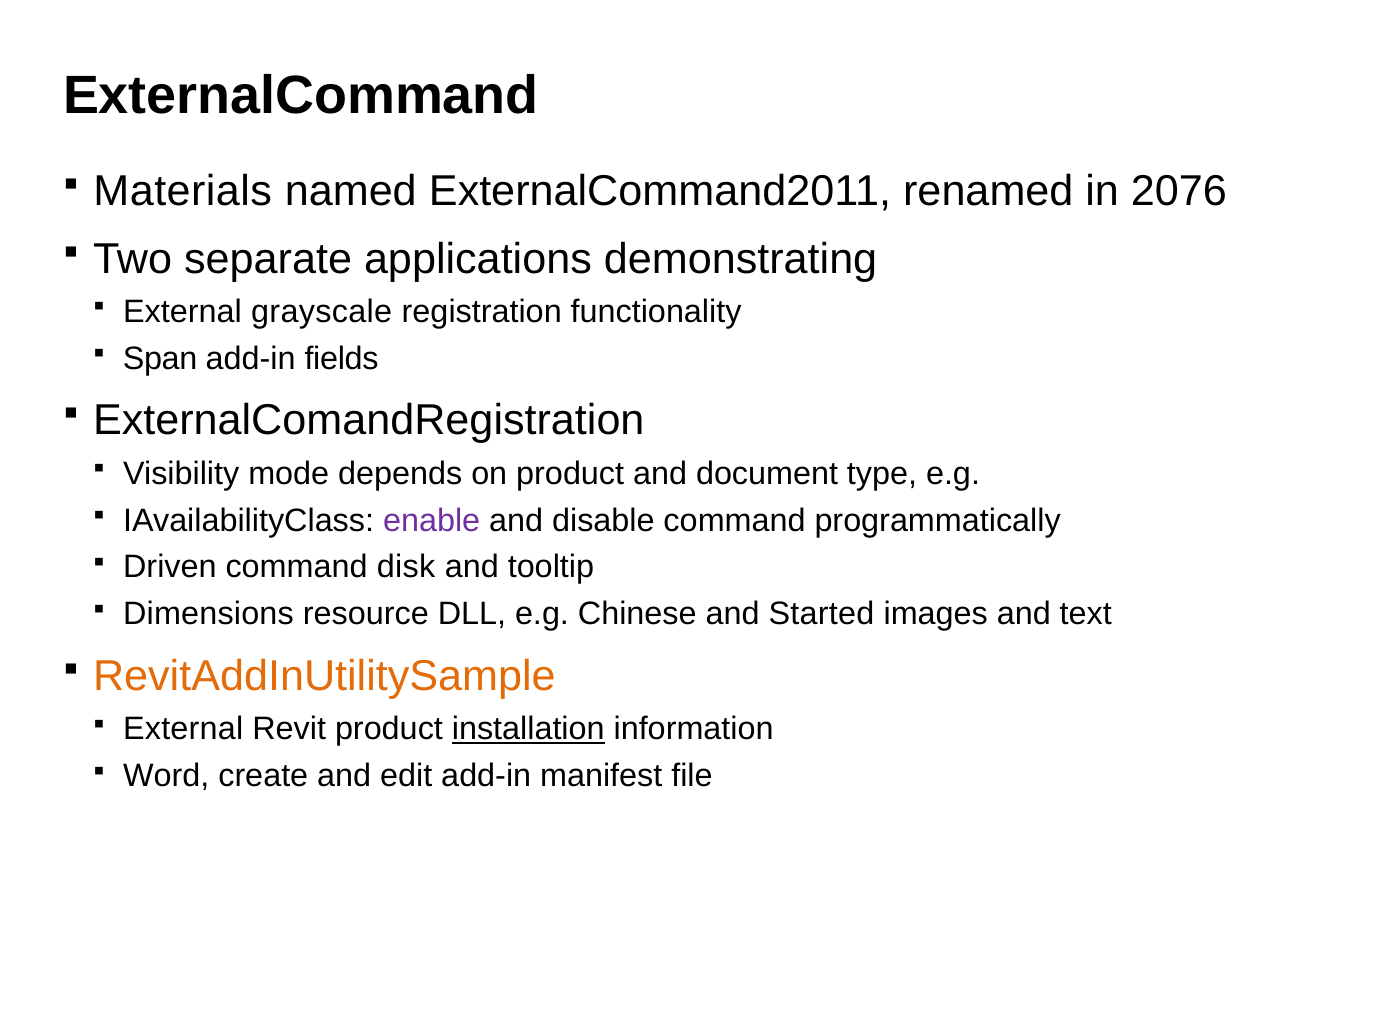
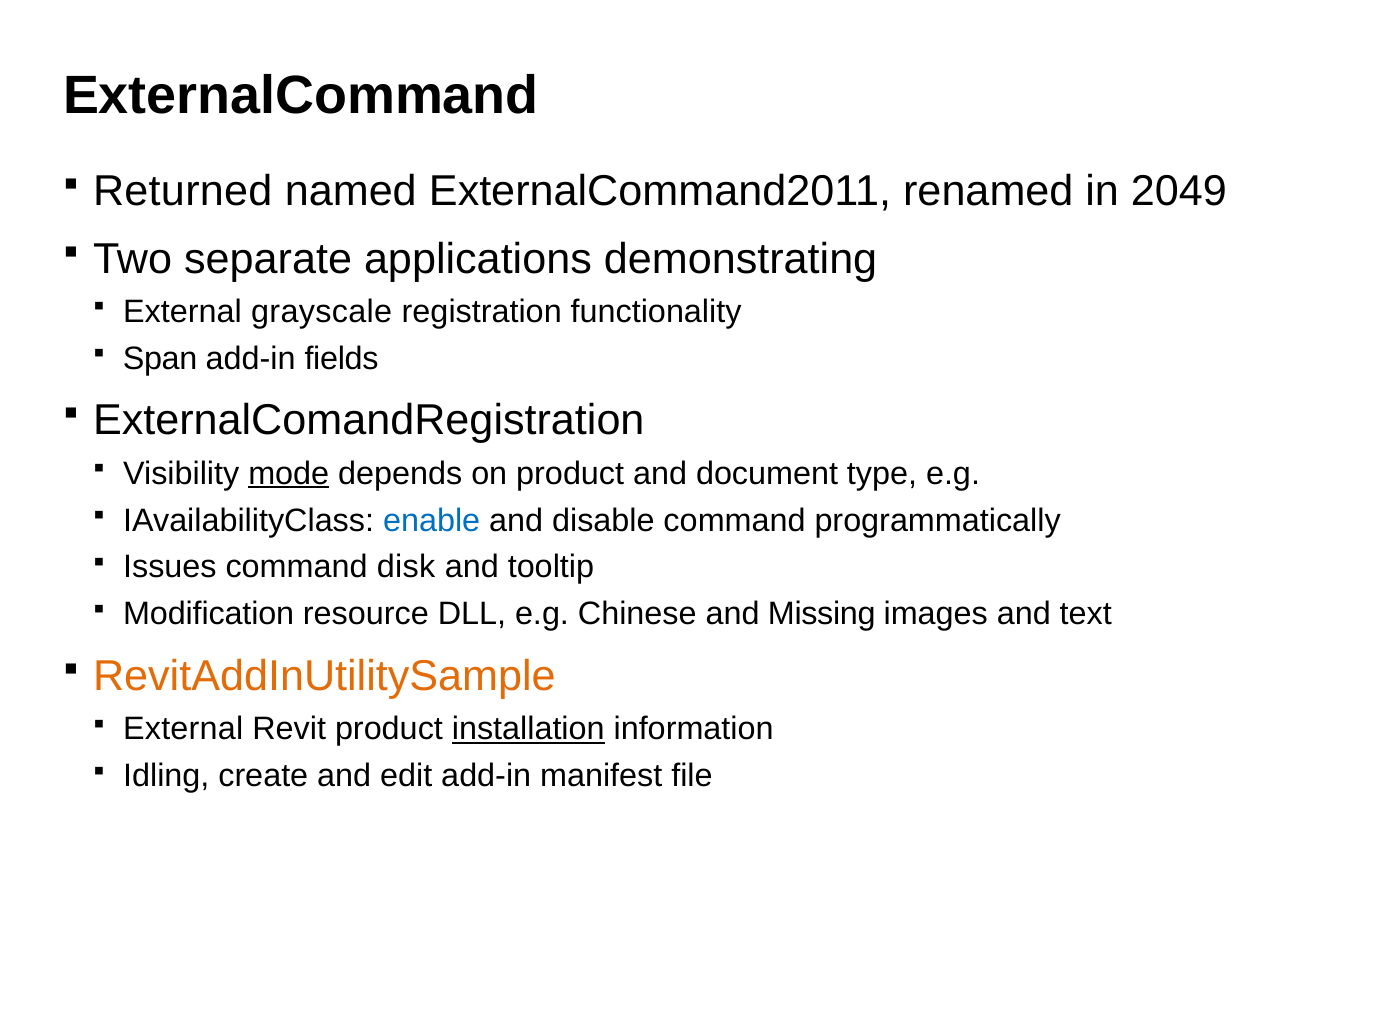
Materials: Materials -> Returned (183, 191)
2076: 2076 -> 2049 (1179, 191)
mode underline: none -> present (289, 473)
enable colour: purple -> blue (432, 520)
Driven: Driven -> Issues (170, 567)
Dimensions: Dimensions -> Modification (209, 614)
Started: Started -> Missing (822, 614)
Word: Word -> Idling (166, 776)
